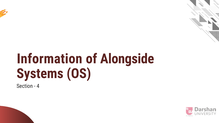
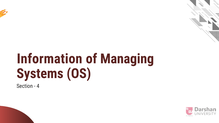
Alongside: Alongside -> Managing (127, 59)
